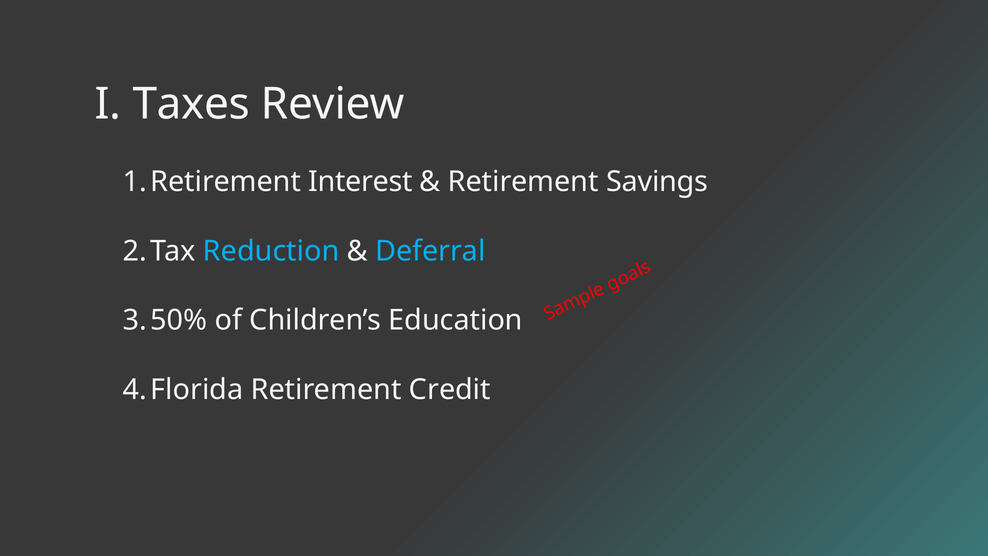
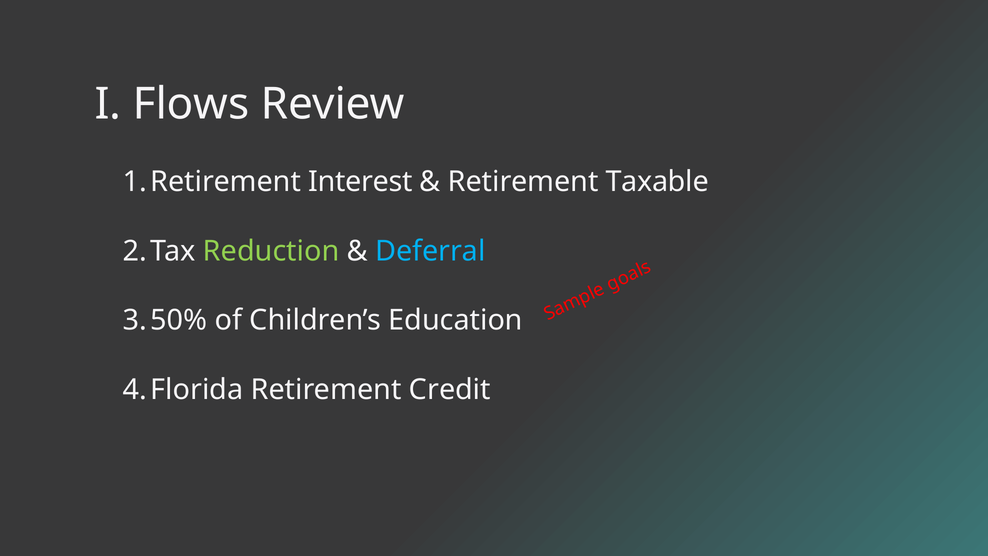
Taxes: Taxes -> Flows (191, 104)
Savings: Savings -> Taxable (657, 182)
Reduction colour: light blue -> light green (271, 251)
